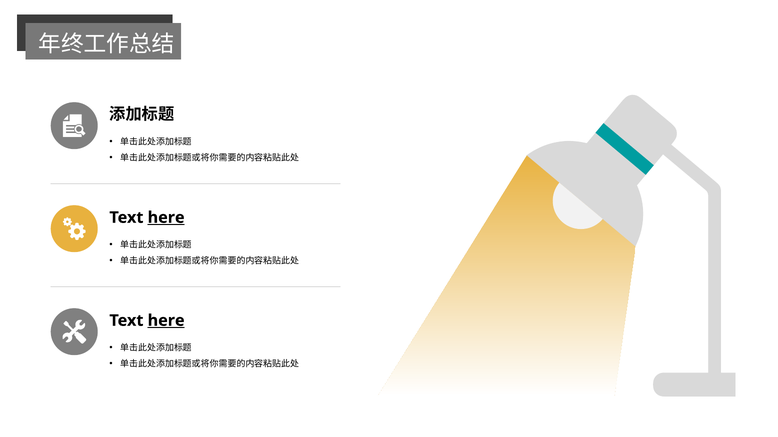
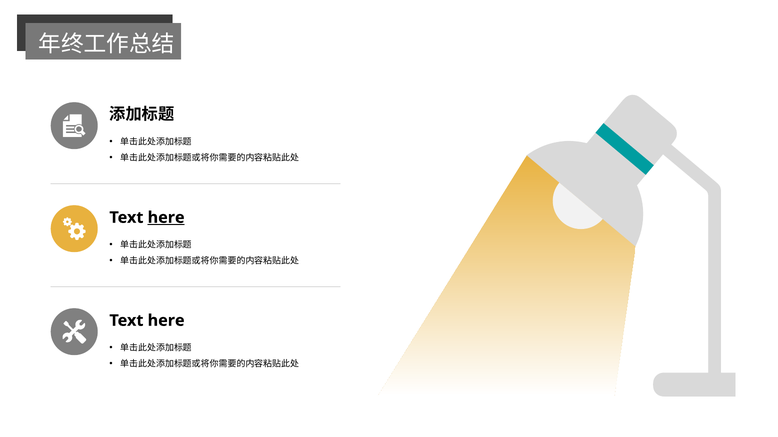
here underline: present -> none (166, 321)
